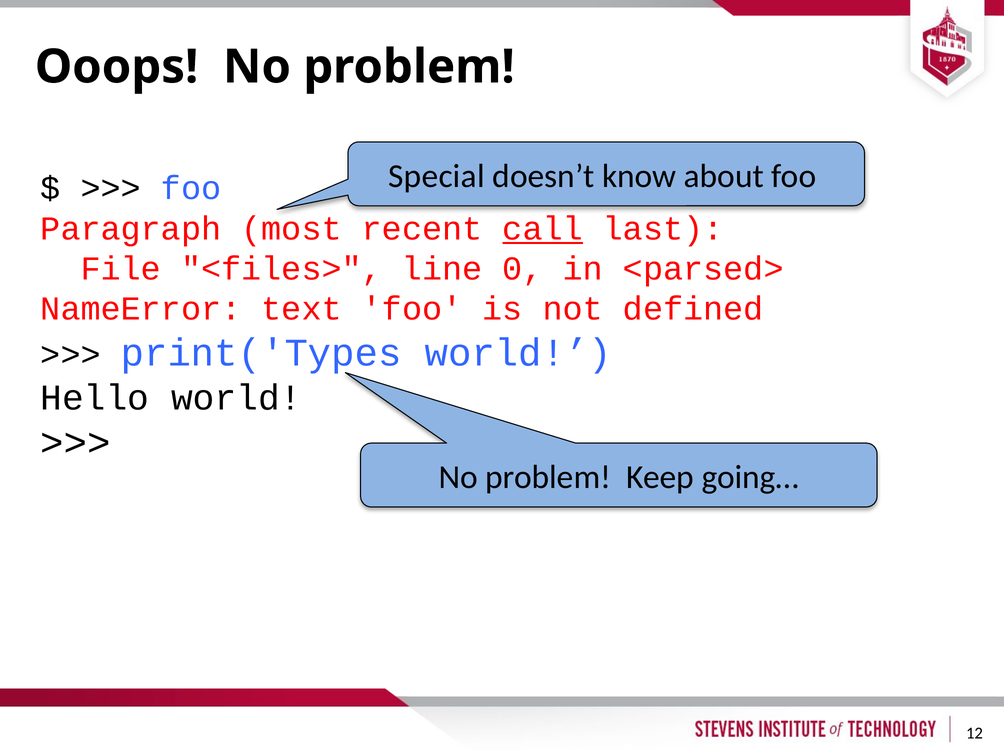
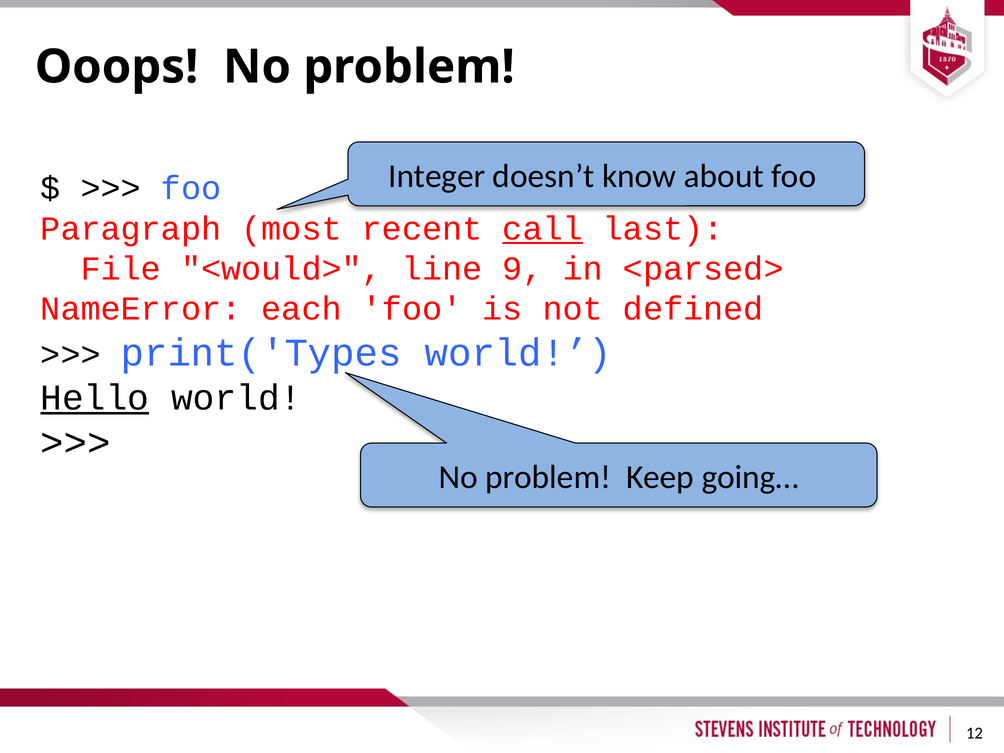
Special: Special -> Integer (437, 176)
<files>: <files> -> <would> (281, 269)
0: 0 -> 9 (523, 269)
text: text -> each (302, 309)
Hello underline: none -> present (95, 398)
